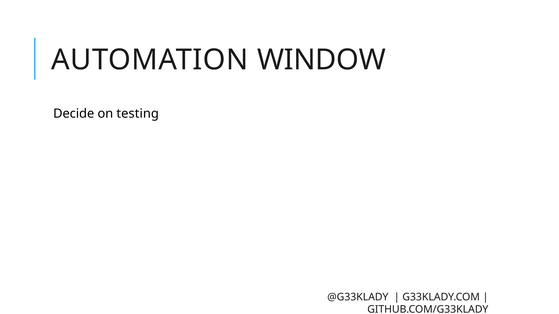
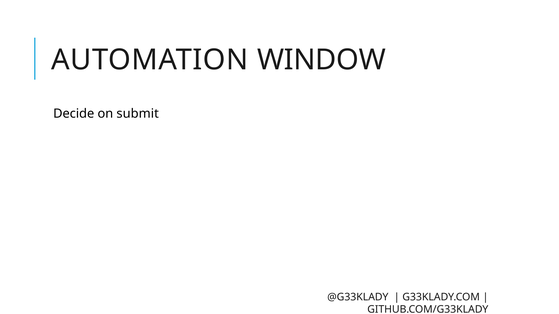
testing: testing -> submit (138, 114)
